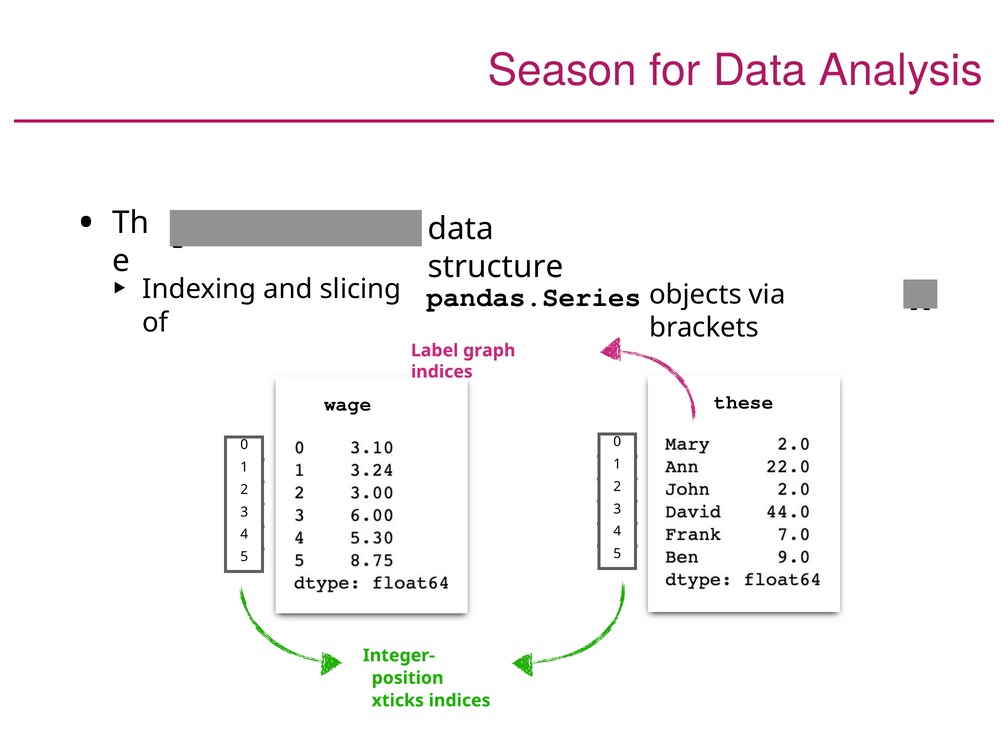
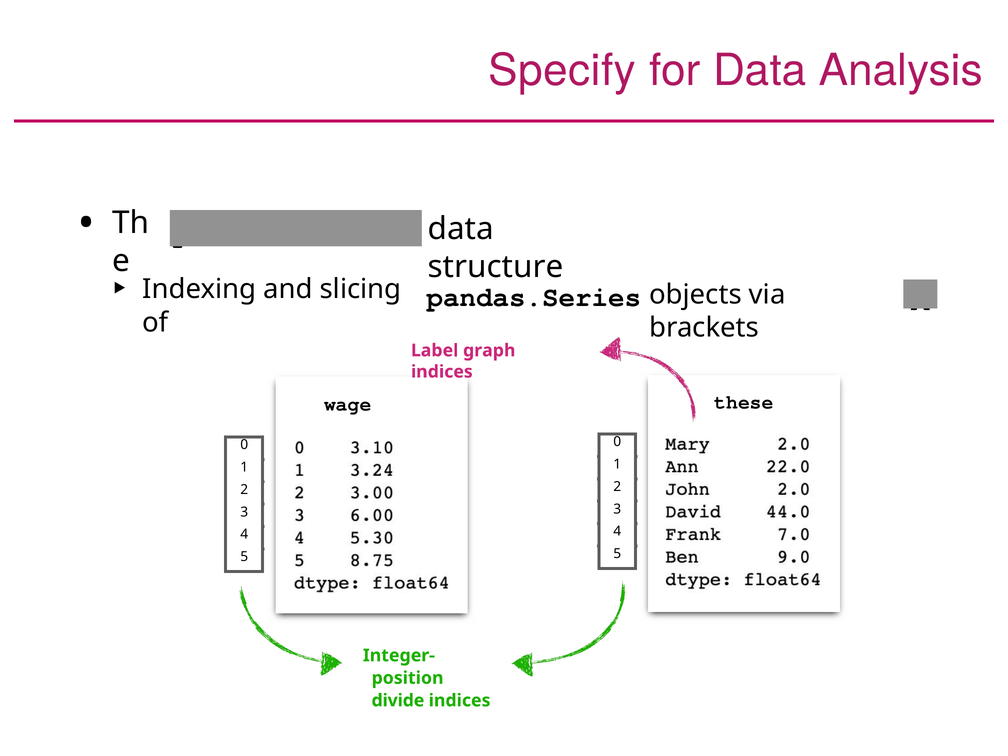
Season: Season -> Specify (562, 71)
xticks: xticks -> divide (398, 701)
